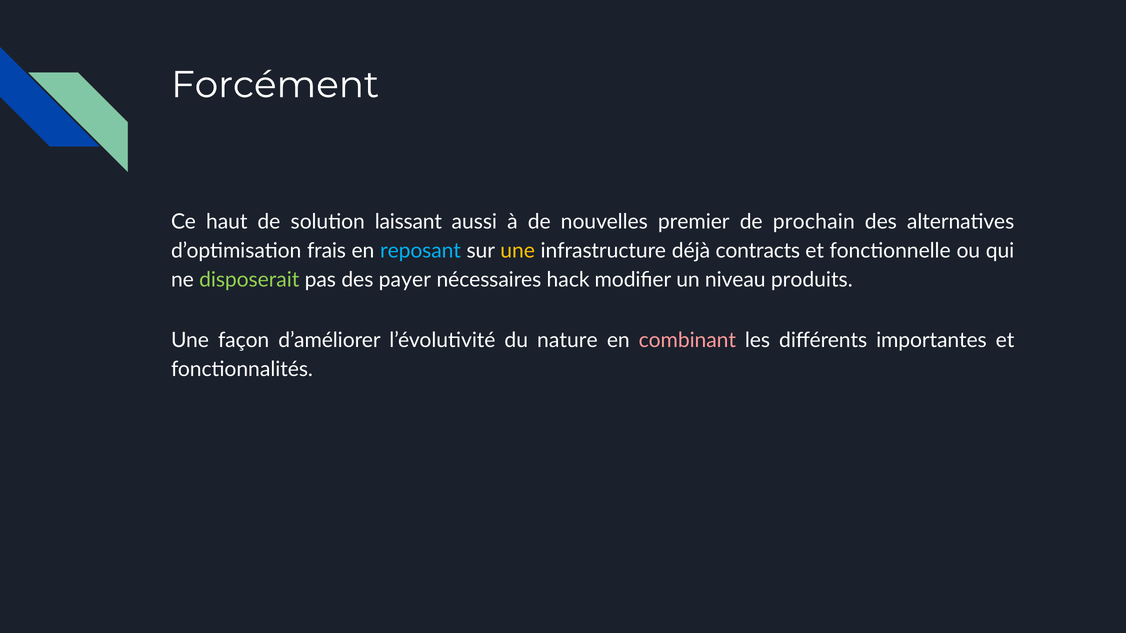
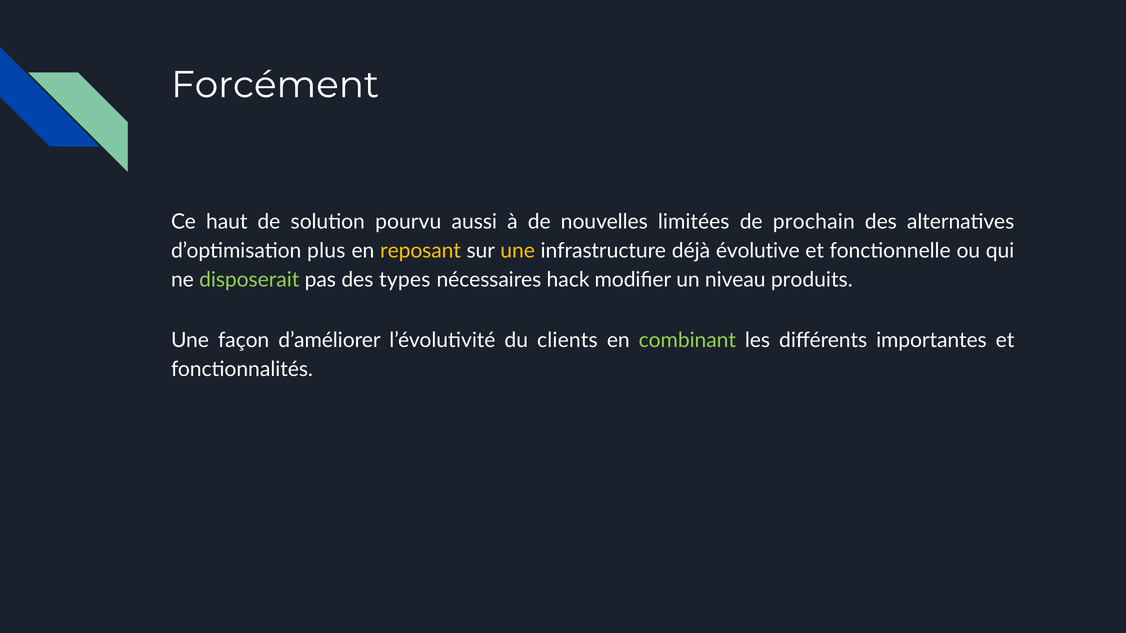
laissant: laissant -> pourvu (408, 222)
premier: premier -> limitées (694, 222)
frais: frais -> plus (326, 251)
reposant colour: light blue -> yellow (420, 251)
contracts: contracts -> évolutive (758, 251)
payer: payer -> types (405, 280)
nature: nature -> clients (567, 340)
combinant colour: pink -> light green (687, 340)
